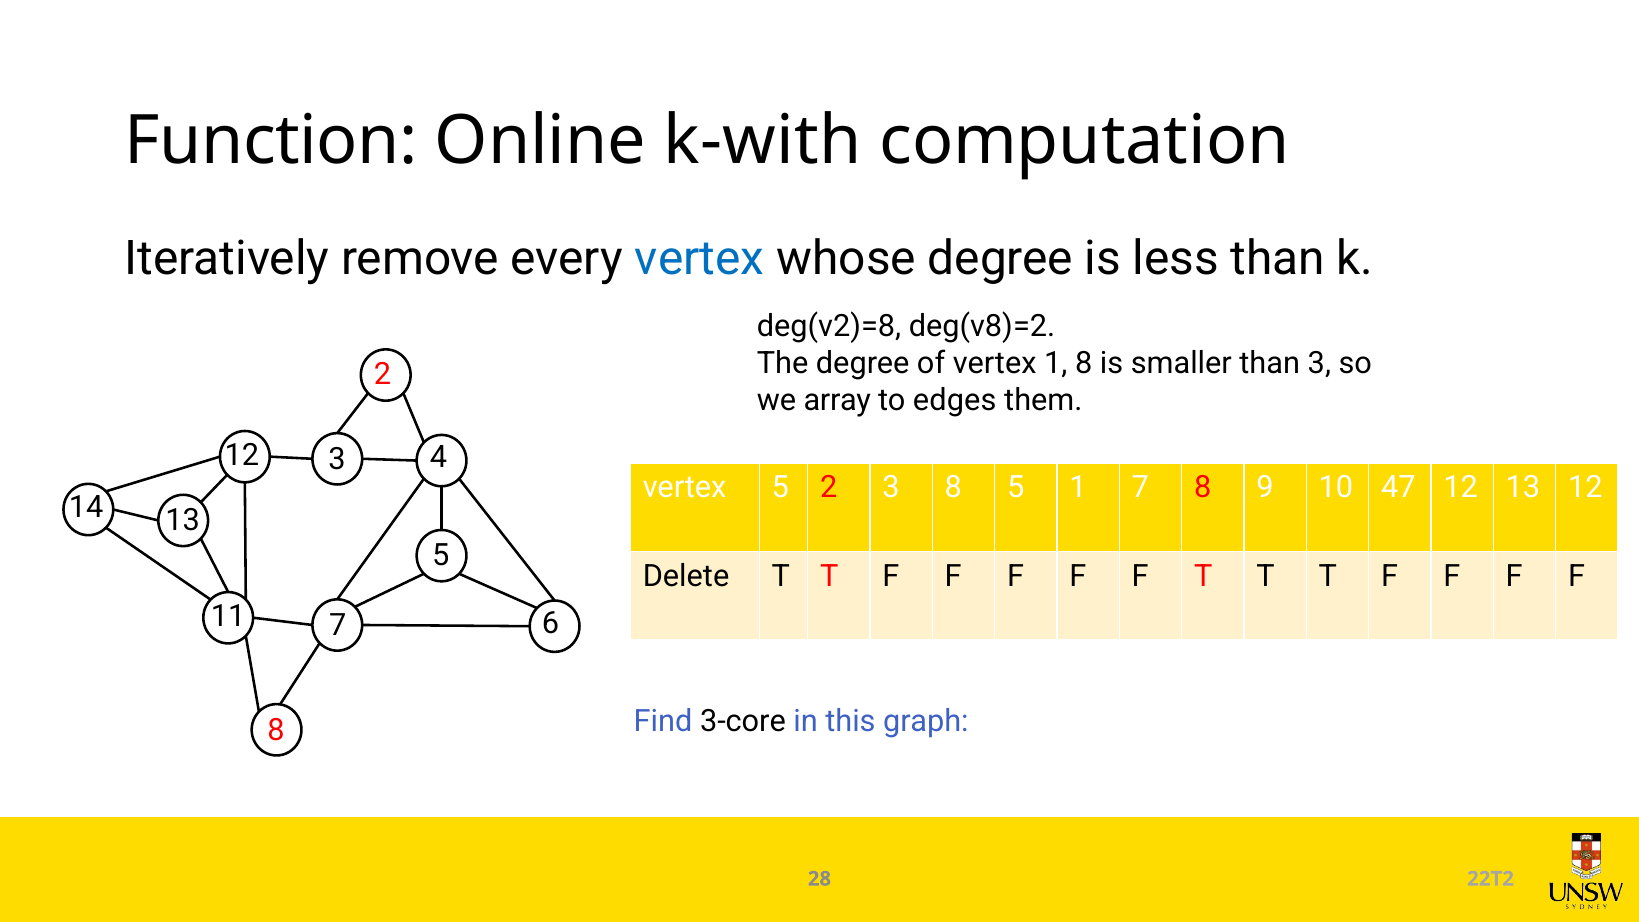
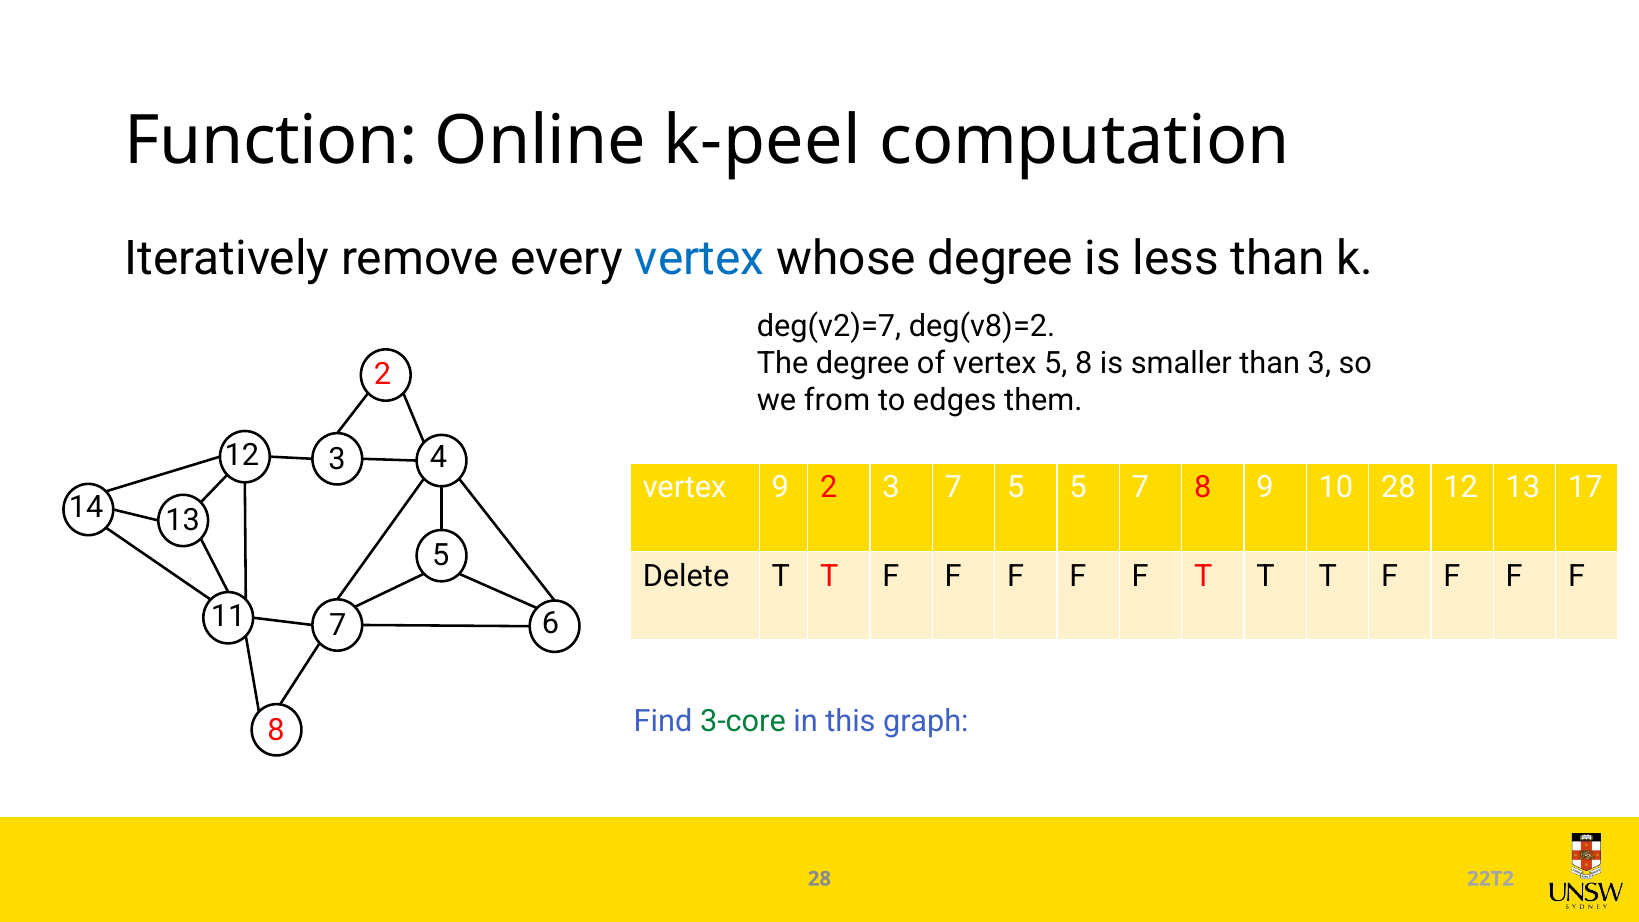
k-with: k-with -> k-peel (762, 141)
deg(v2)=8: deg(v2)=8 -> deg(v2)=7 (829, 327)
vertex 1: 1 -> 5 (1056, 363)
array: array -> from (837, 400)
vertex 5: 5 -> 9 (780, 487)
3 8: 8 -> 7 (953, 487)
5 1: 1 -> 5 (1078, 487)
10 47: 47 -> 28 (1398, 487)
13 12: 12 -> 17 (1585, 487)
3-core colour: black -> green (743, 721)
